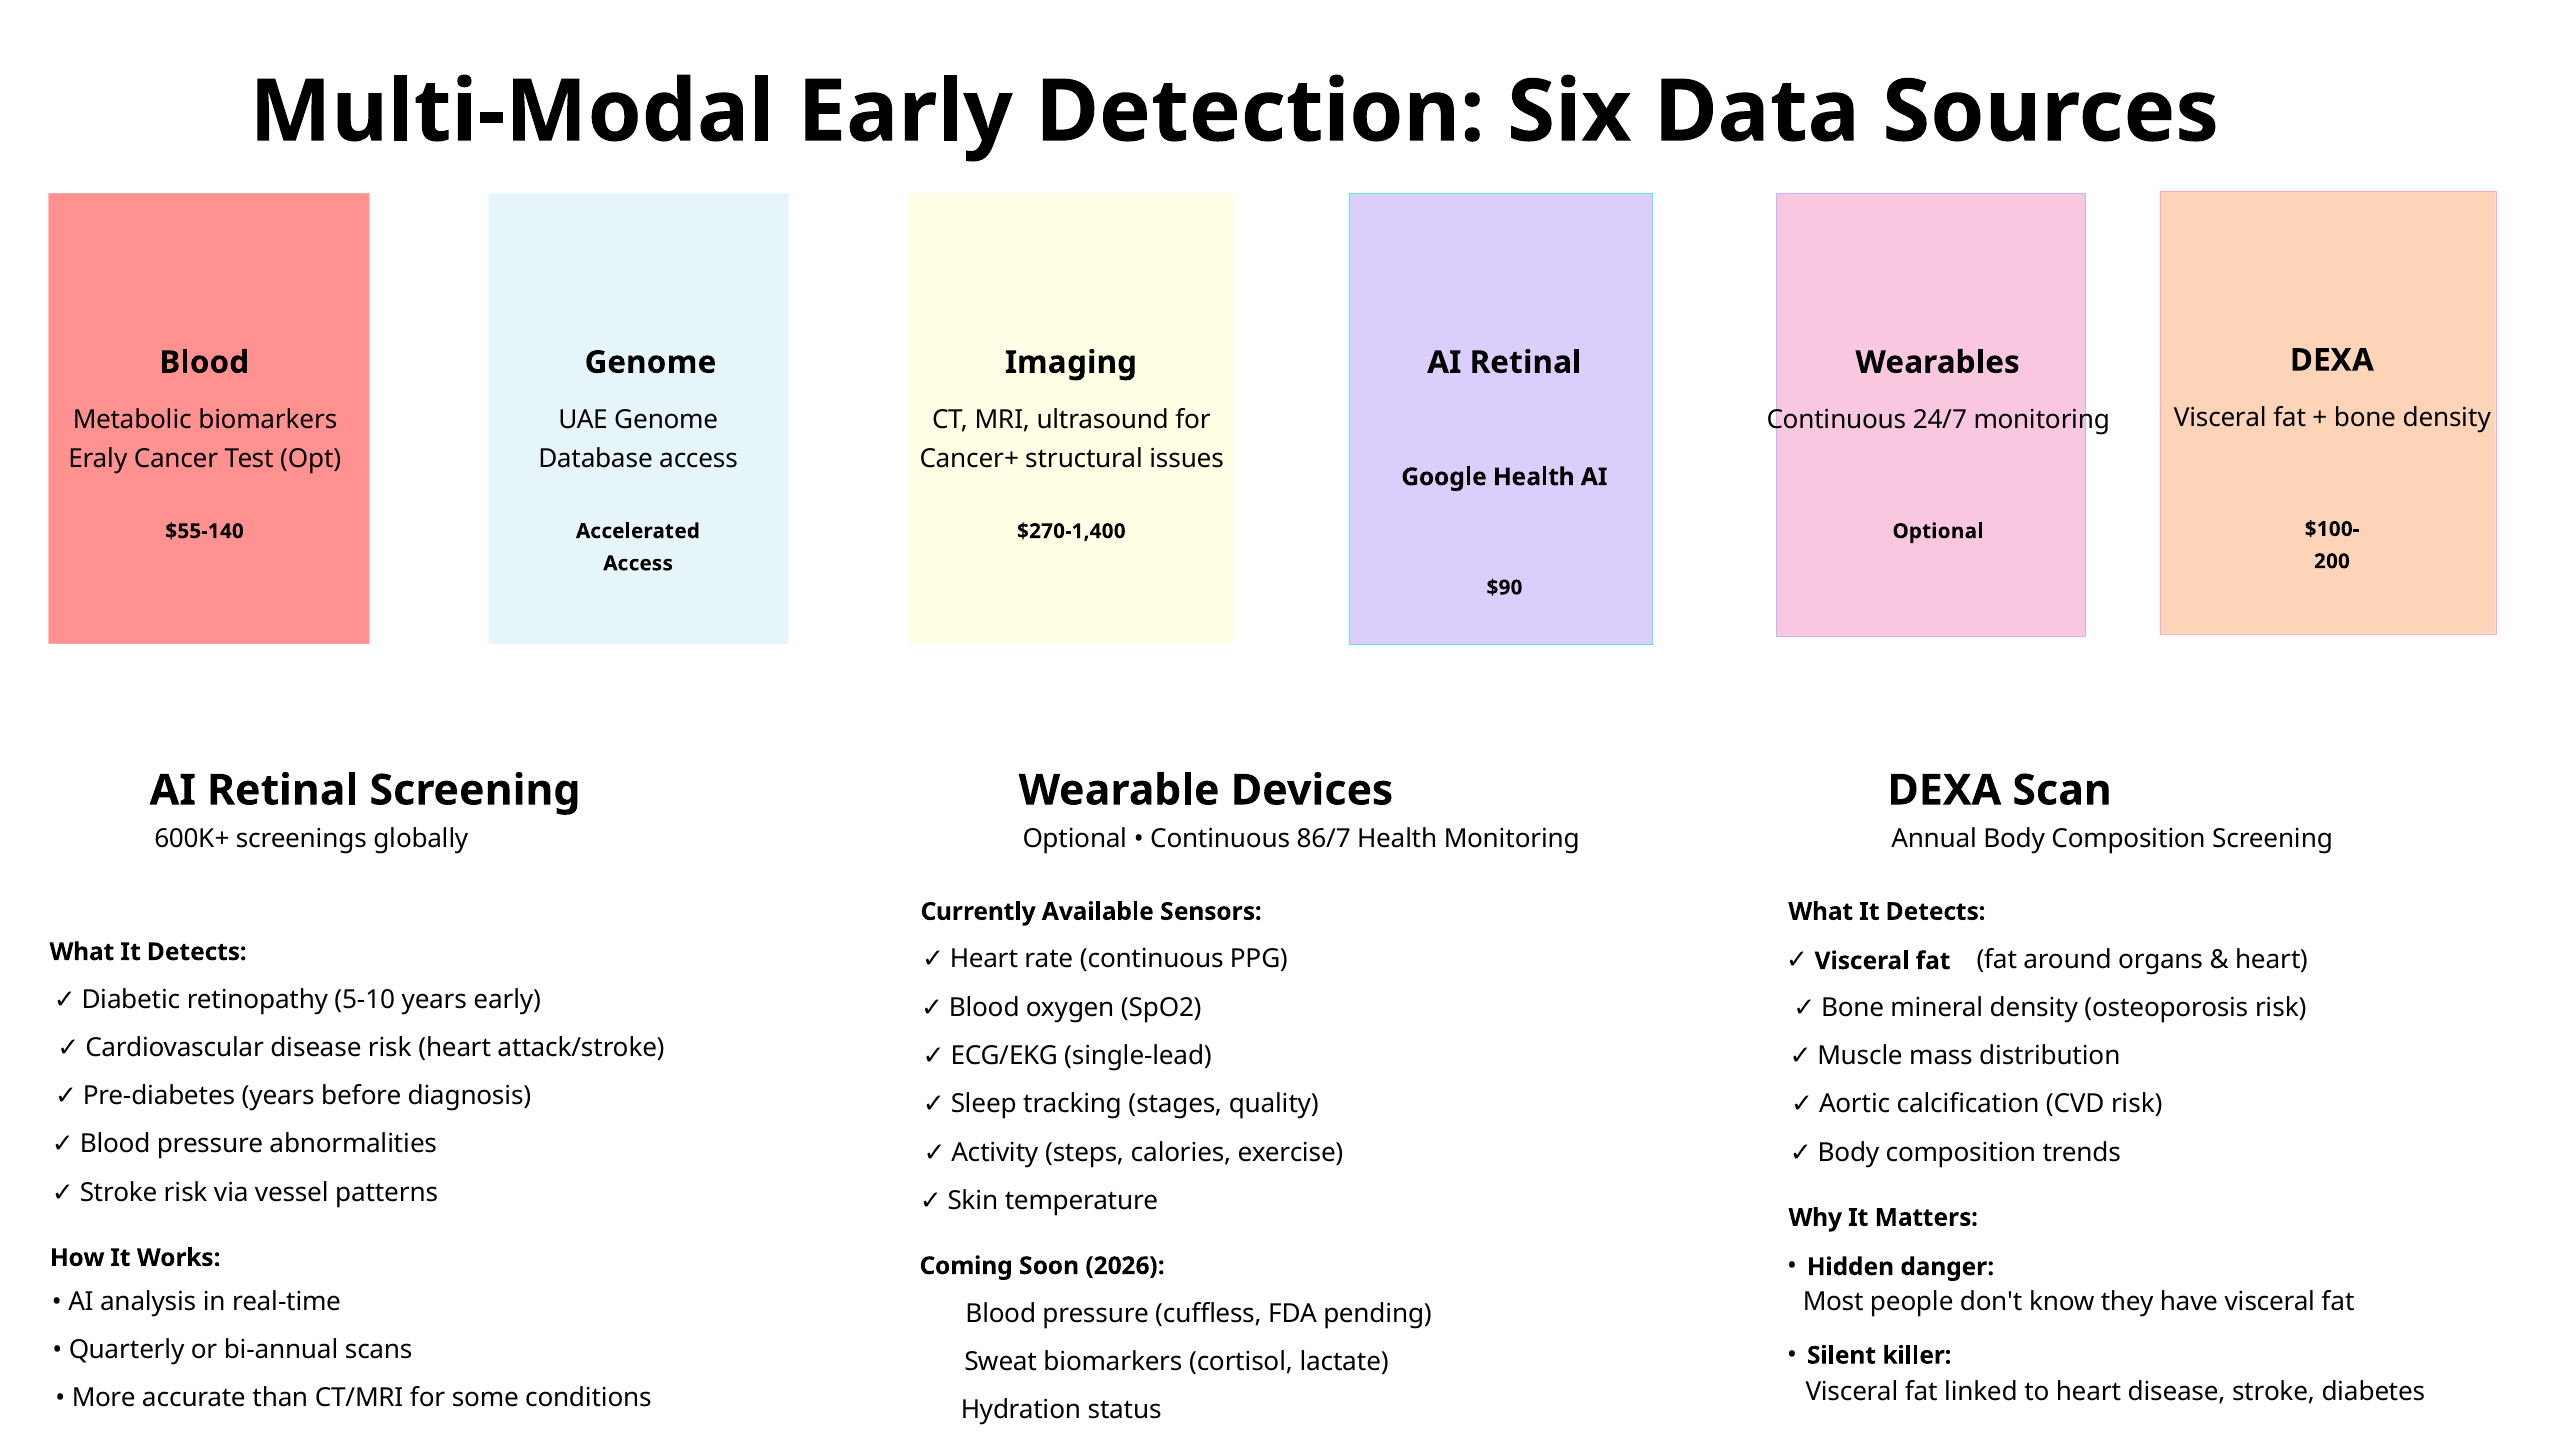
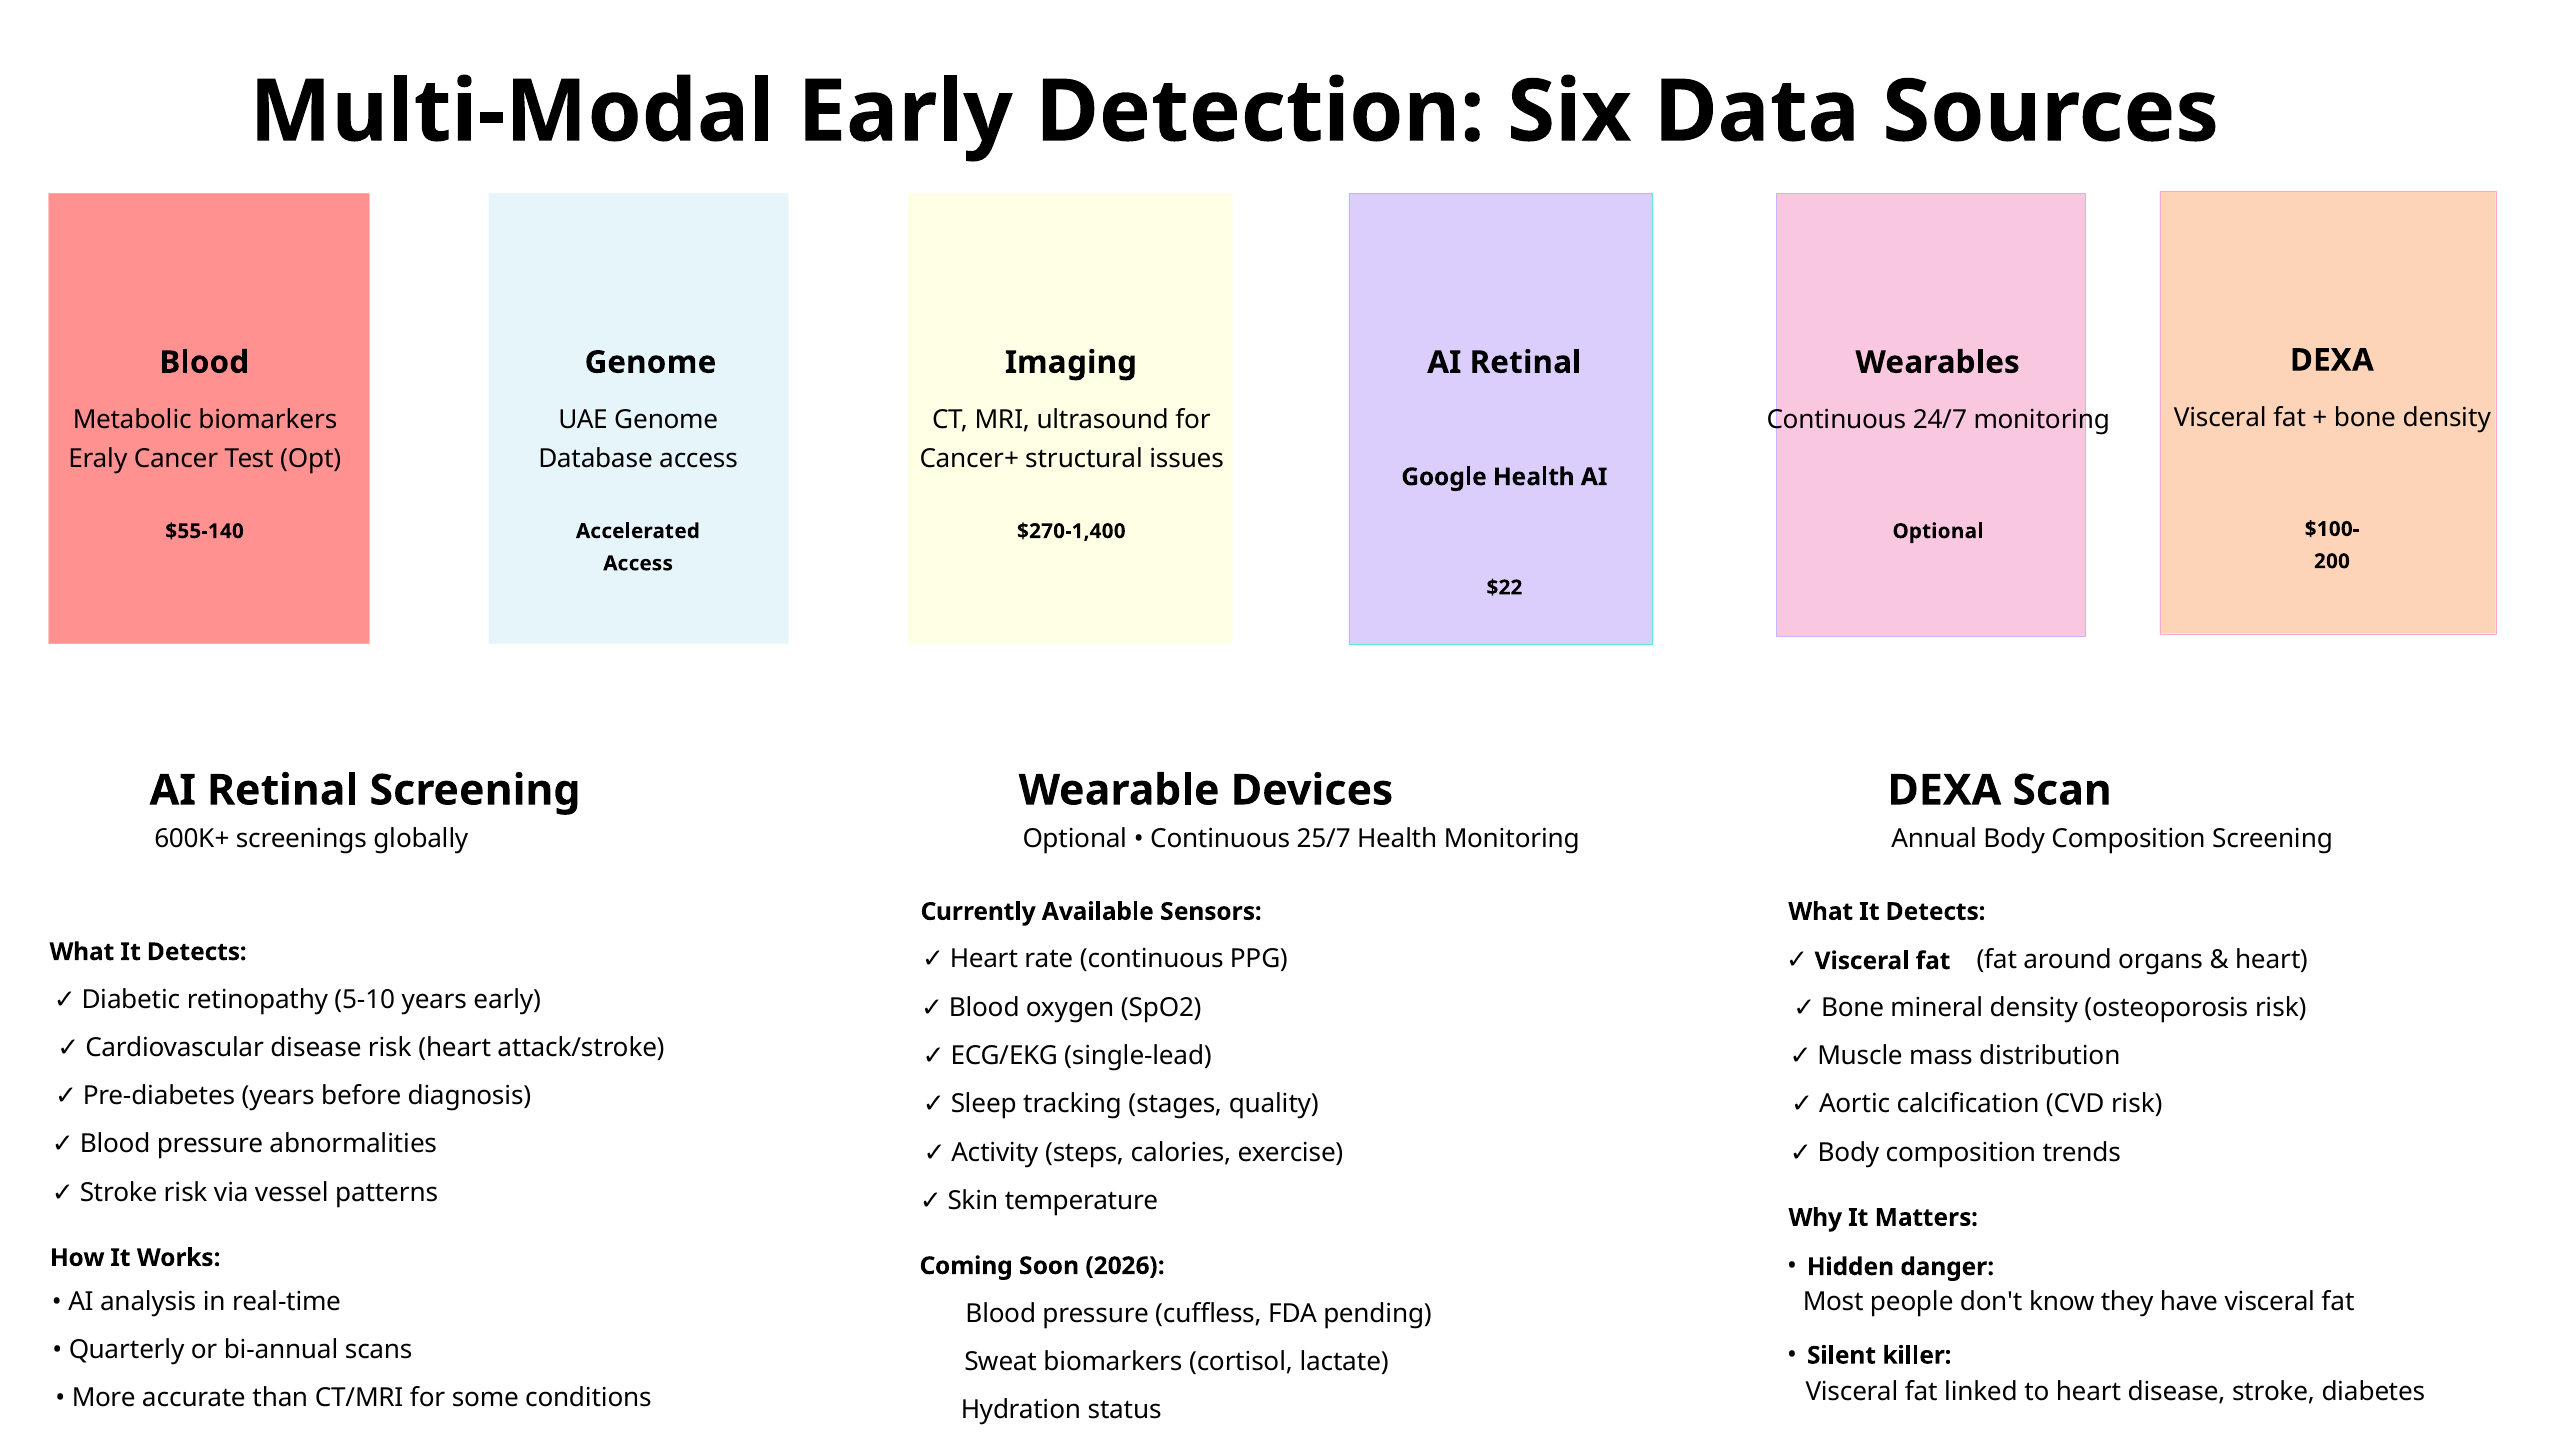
$90: $90 -> $22 (1505, 588)
86/7: 86/7 -> 25/7 (1324, 839)
